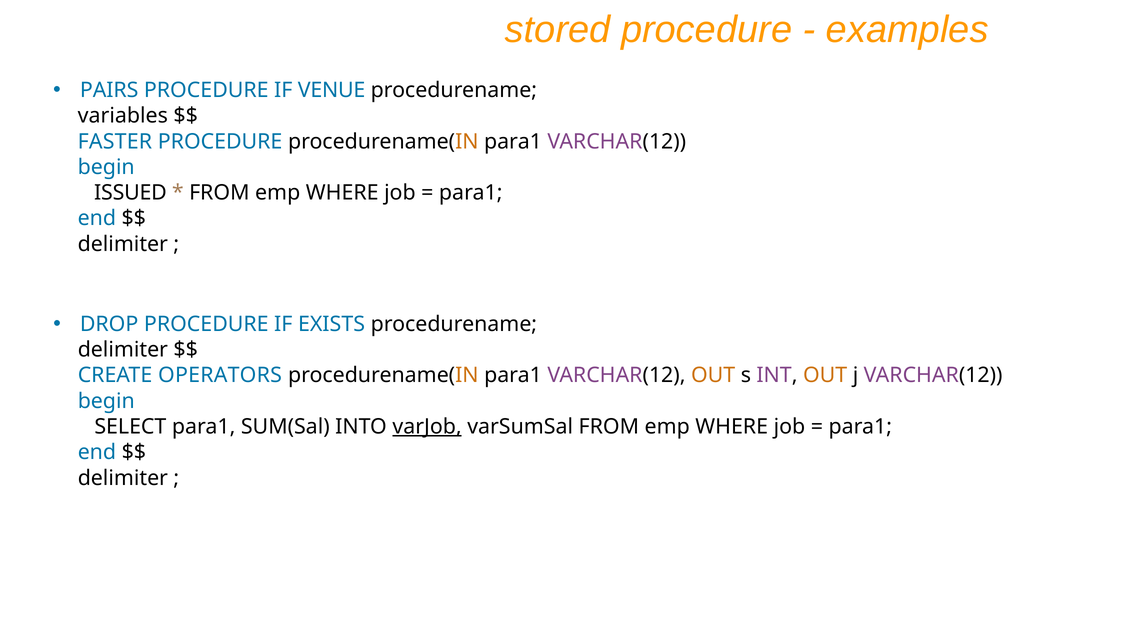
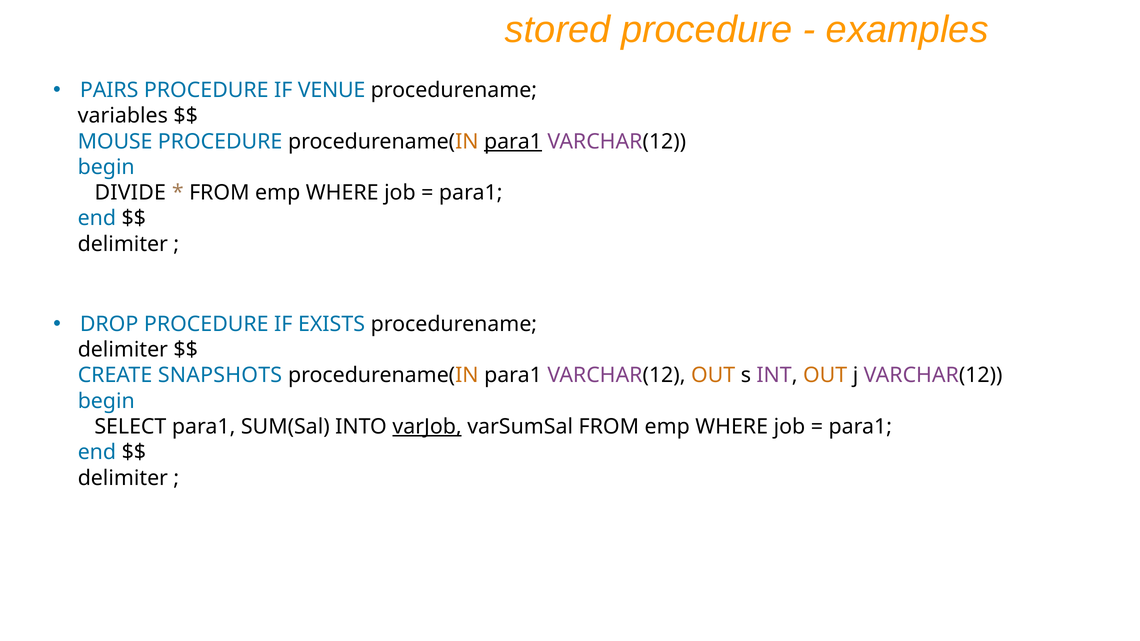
FASTER: FASTER -> MOUSE (115, 142)
para1 underline: none -> present (513, 142)
ISSUED: ISSUED -> DIVIDE (130, 193)
OPERATORS: OPERATORS -> SNAPSHOTS (220, 376)
